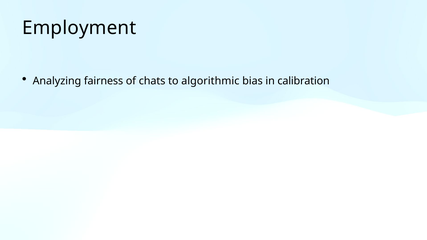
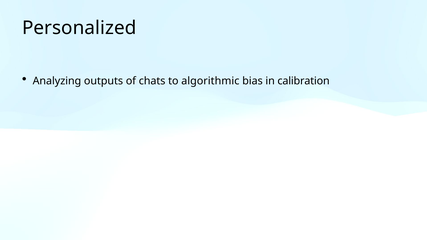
Employment: Employment -> Personalized (79, 28)
fairness: fairness -> outputs (104, 81)
